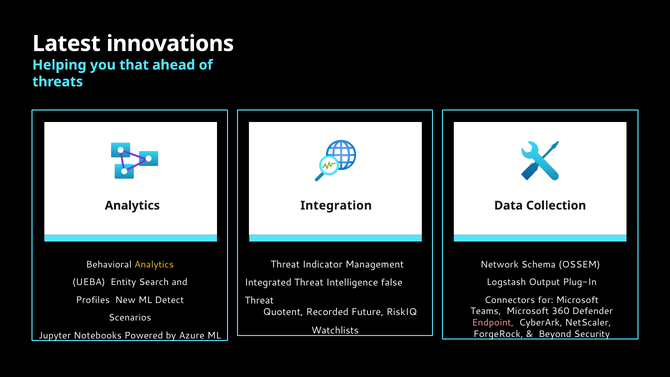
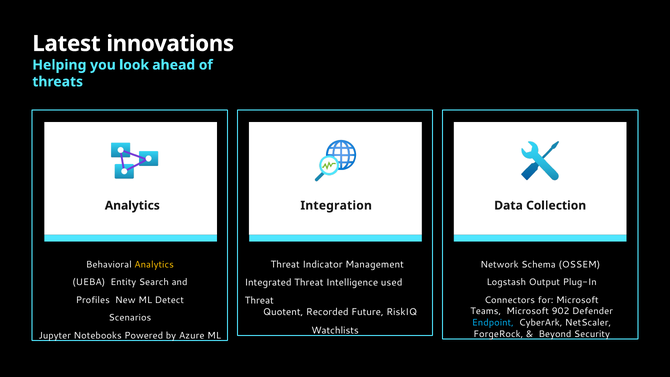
that: that -> look (134, 65)
false: false -> used (392, 282)
360: 360 -> 902 (561, 311)
Endpoint colour: pink -> light blue (493, 323)
